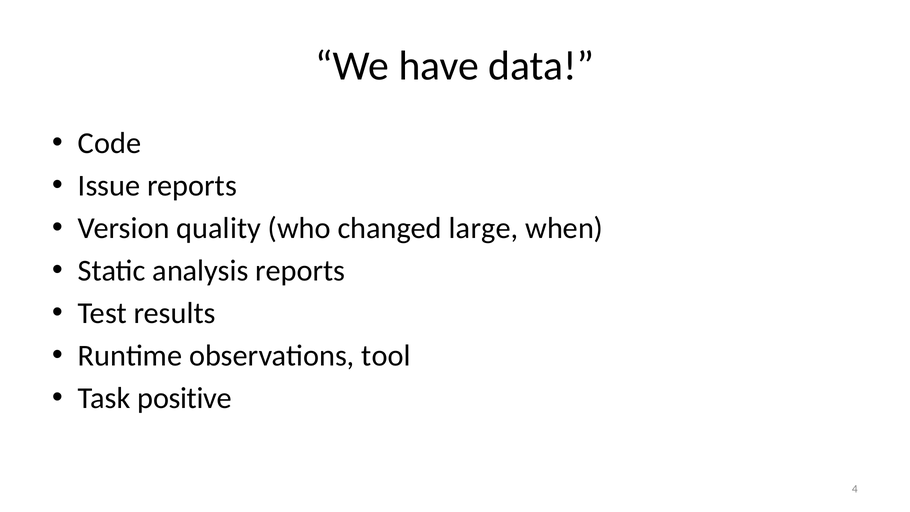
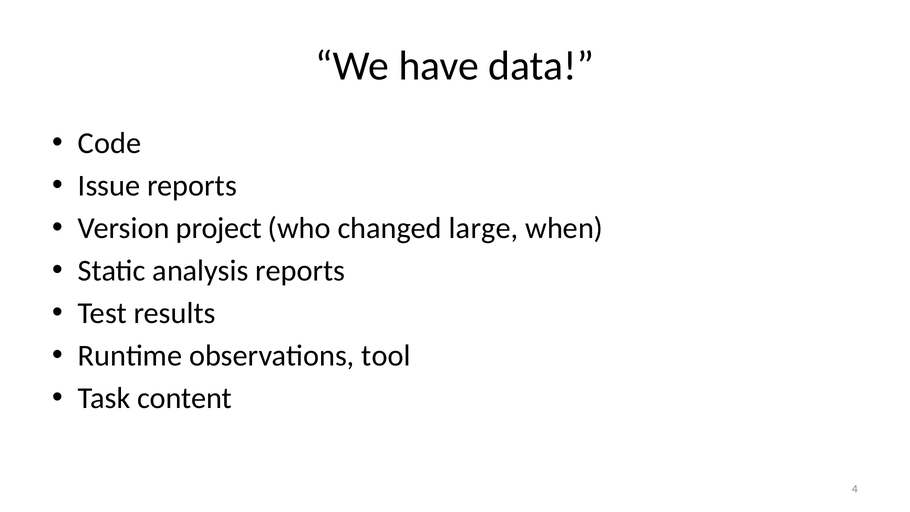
quality: quality -> project (219, 228)
positive: positive -> content (185, 398)
